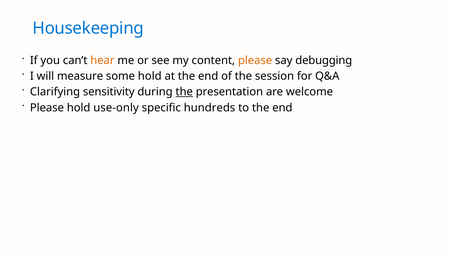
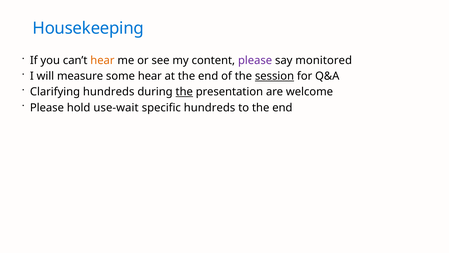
please colour: orange -> purple (255, 60)
debugging: debugging -> monitored (324, 60)
some hold: hold -> hear (150, 76)
session underline: none -> present (274, 76)
Clarifying sensitivity: sensitivity -> hundreds (109, 92)
use-only: use-only -> use-wait (116, 108)
